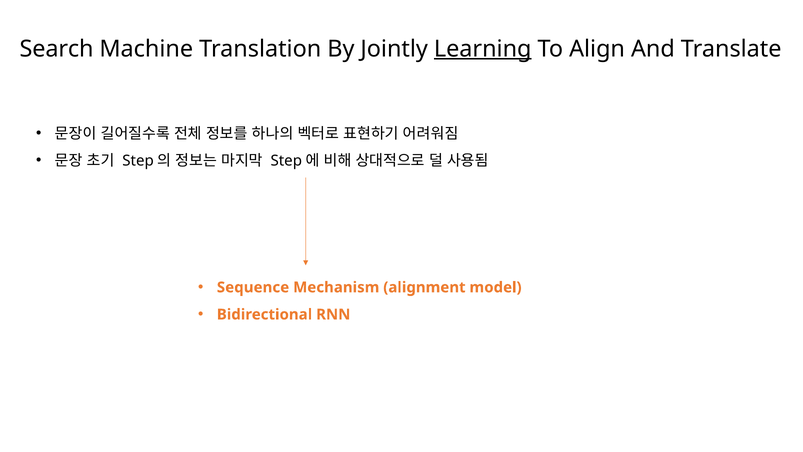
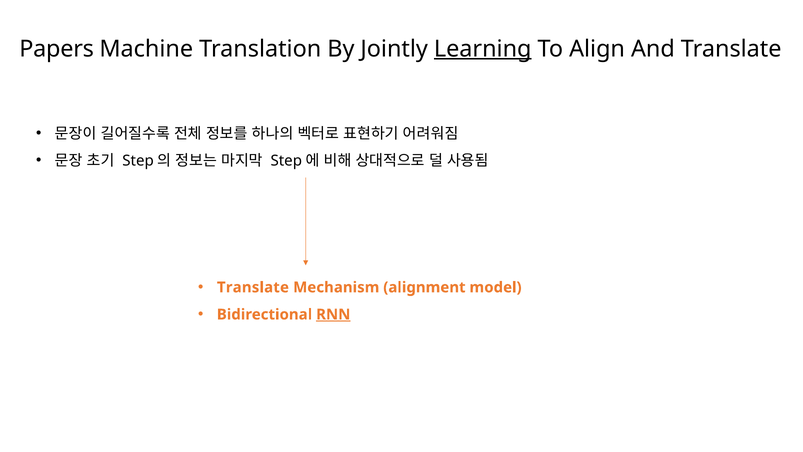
Search: Search -> Papers (57, 49)
Sequence: Sequence -> Translate (253, 287)
RNN underline: none -> present (333, 314)
